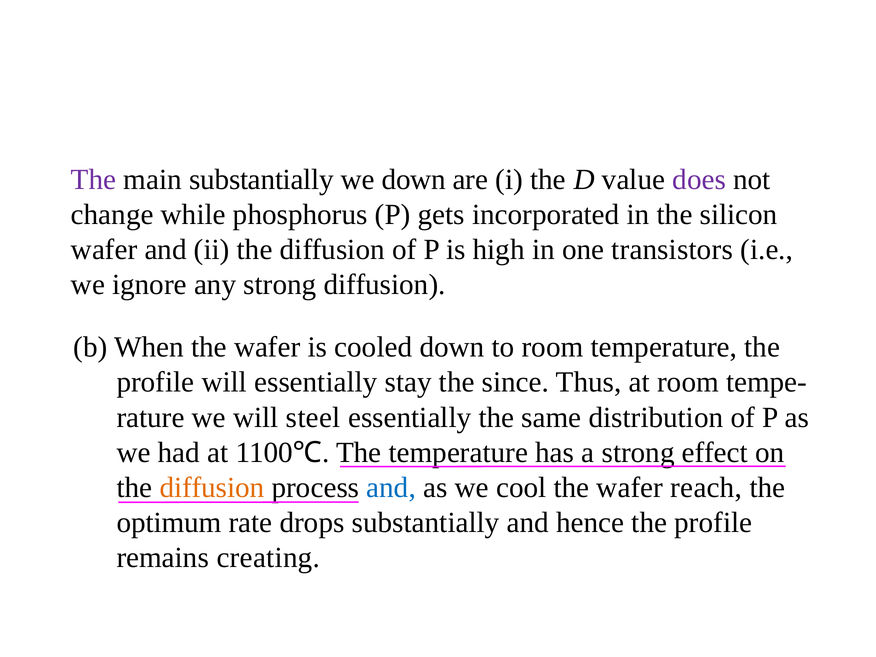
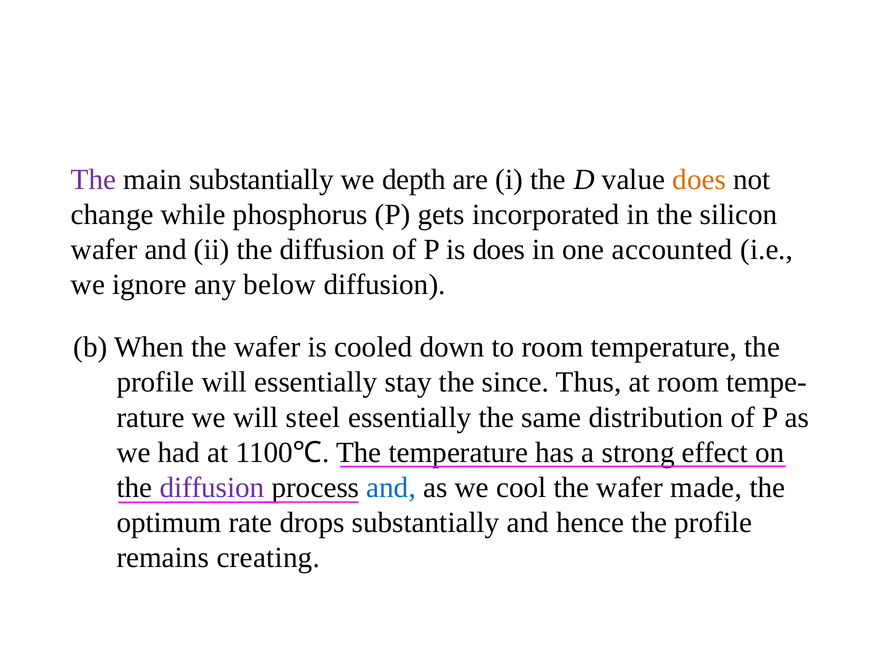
we down: down -> depth (414, 179)
does colour: purple -> orange (699, 179)
is high: high -> does (499, 250)
transistors: transistors -> accounted (672, 250)
any strong: strong -> below (280, 285)
diffusion colour: orange -> purple (212, 487)
reach: reach -> made (706, 487)
